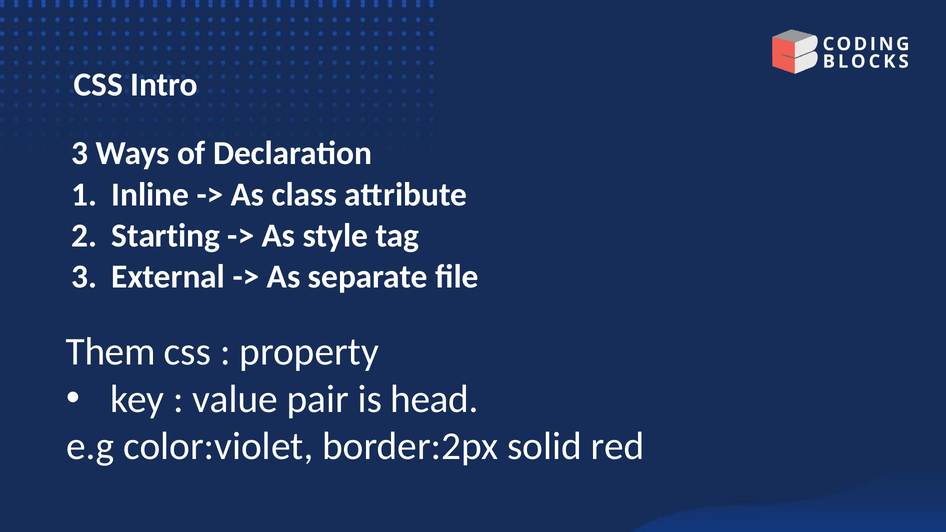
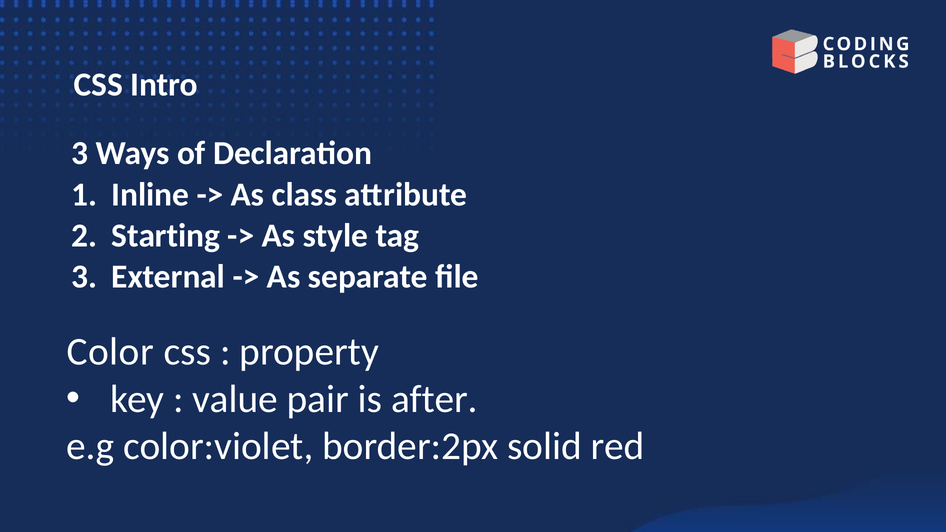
Them: Them -> Color (110, 352)
head: head -> after (434, 399)
